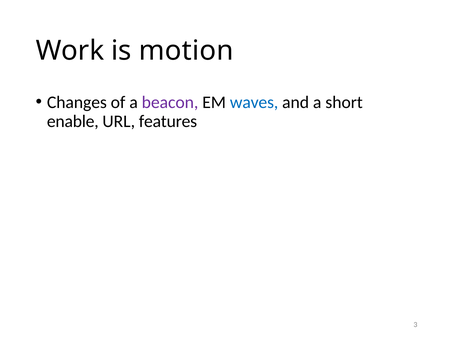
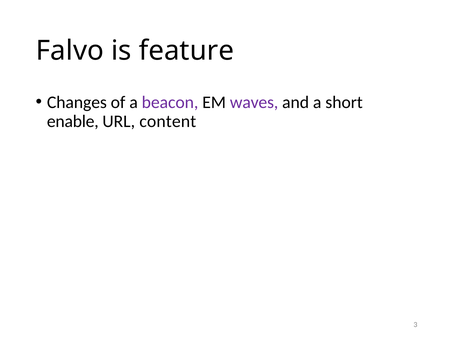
Work: Work -> Falvo (70, 51)
motion: motion -> feature (186, 51)
waves colour: blue -> purple (254, 102)
features: features -> content (168, 121)
